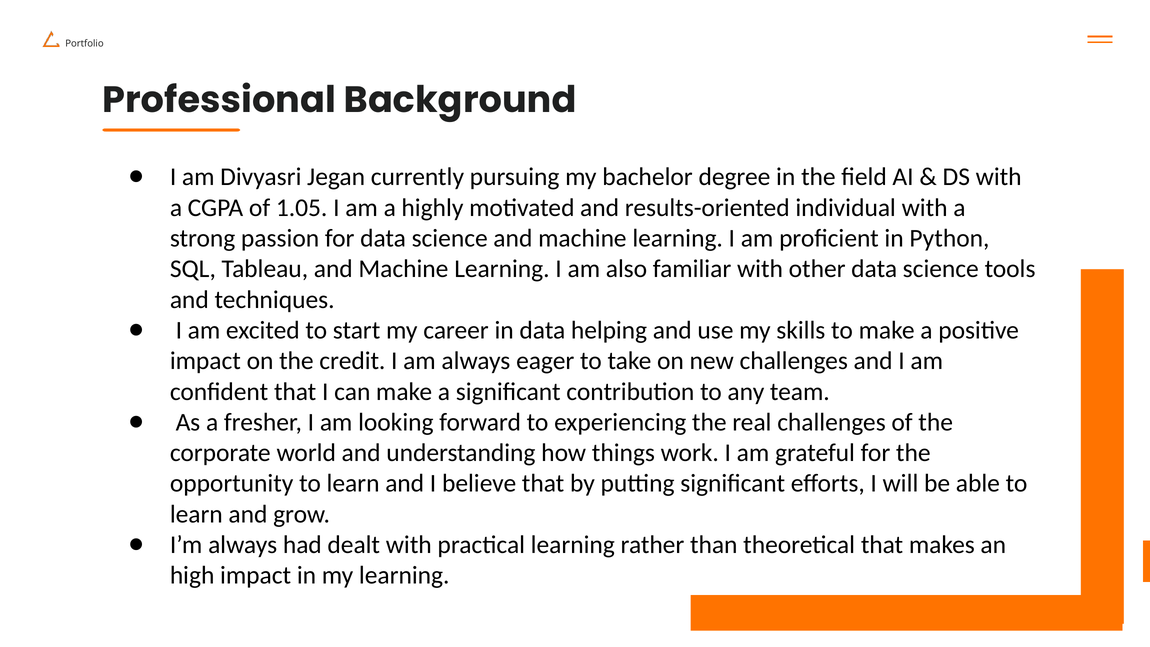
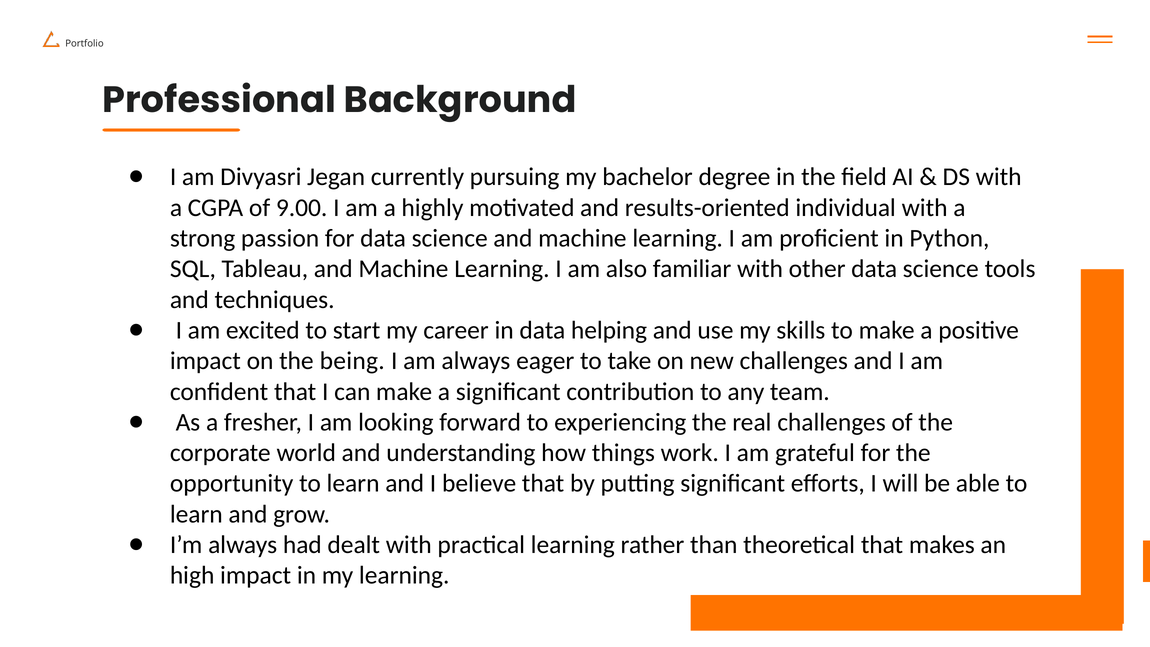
1.05: 1.05 -> 9.00 (302, 208)
credit: credit -> being (352, 361)
